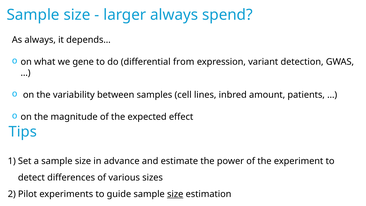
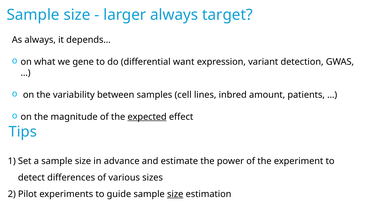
spend: spend -> target (227, 15)
from: from -> want (184, 62)
expected underline: none -> present (147, 117)
